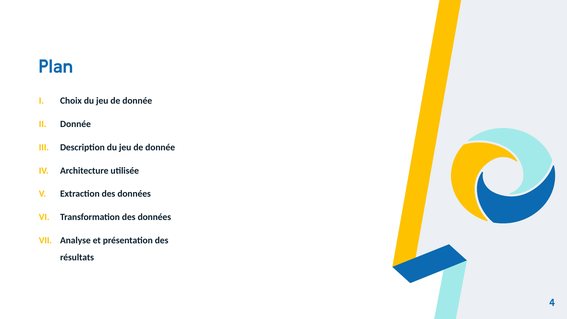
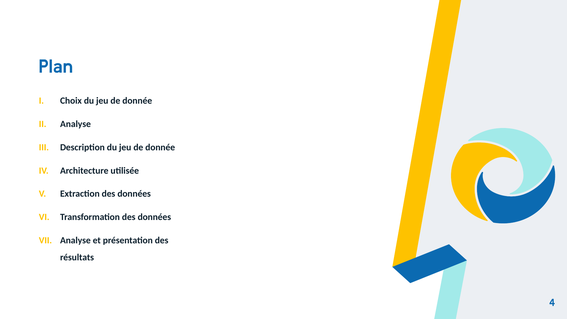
Donnée: Donnée -> Analyse (76, 124)
